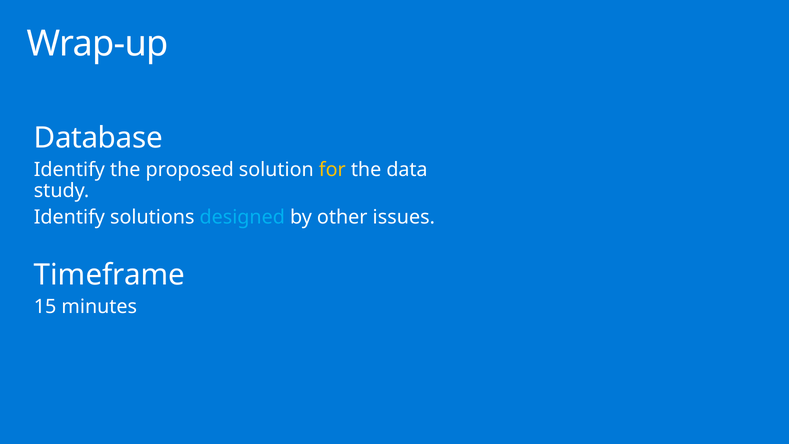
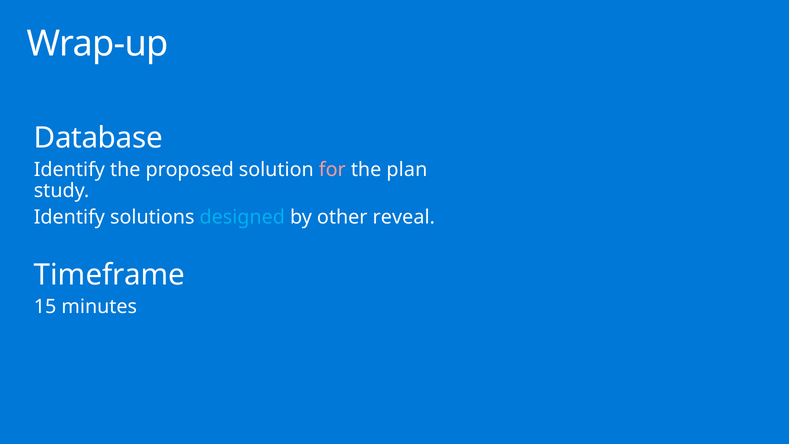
for colour: yellow -> pink (332, 170)
data: data -> plan (407, 170)
issues: issues -> reveal (404, 217)
